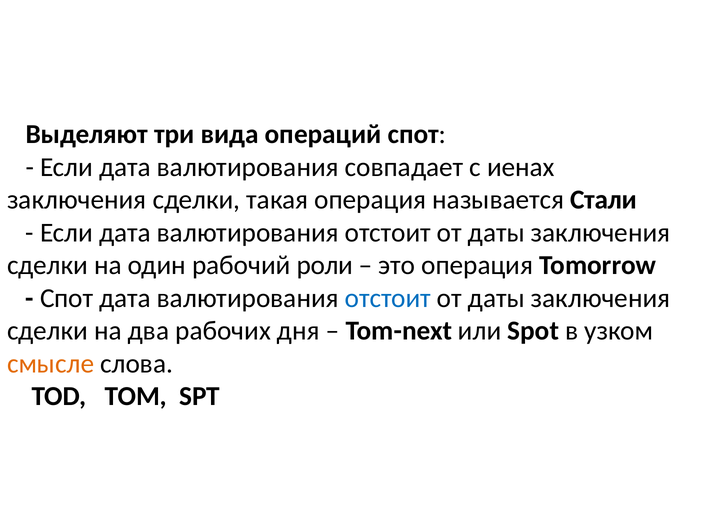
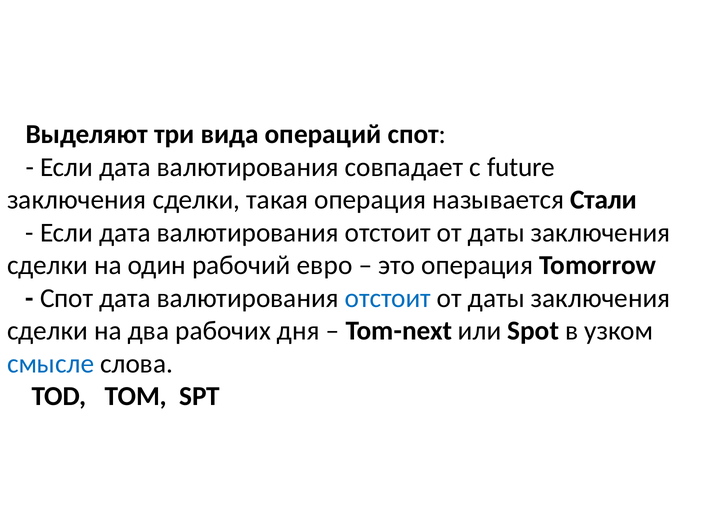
иенах: иенах -> future (521, 167)
роли: роли -> евро (325, 265)
смысле colour: orange -> blue (51, 363)
